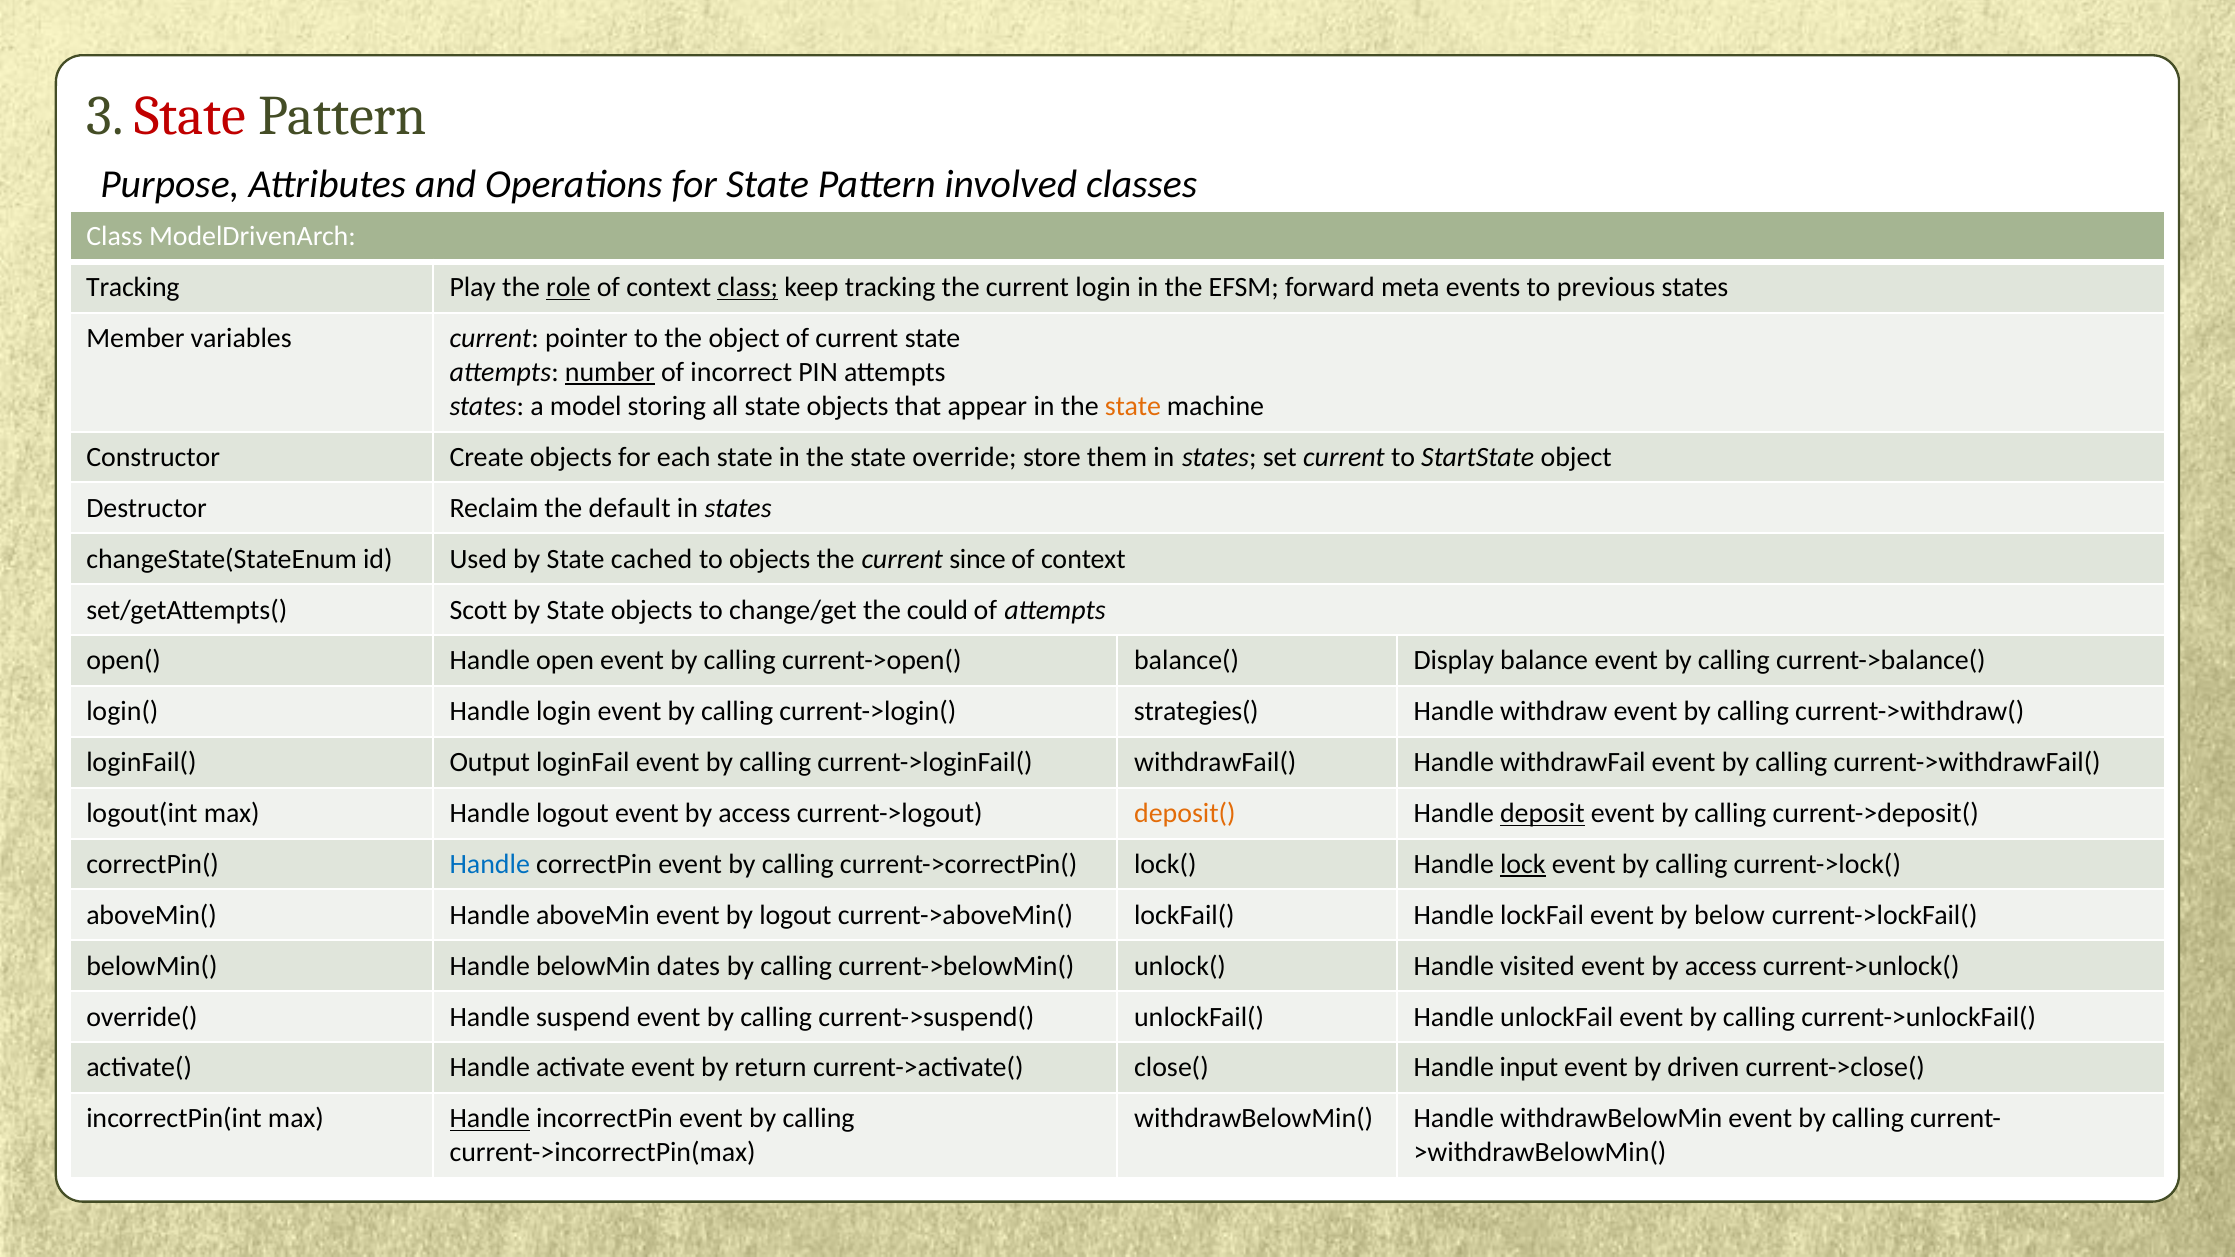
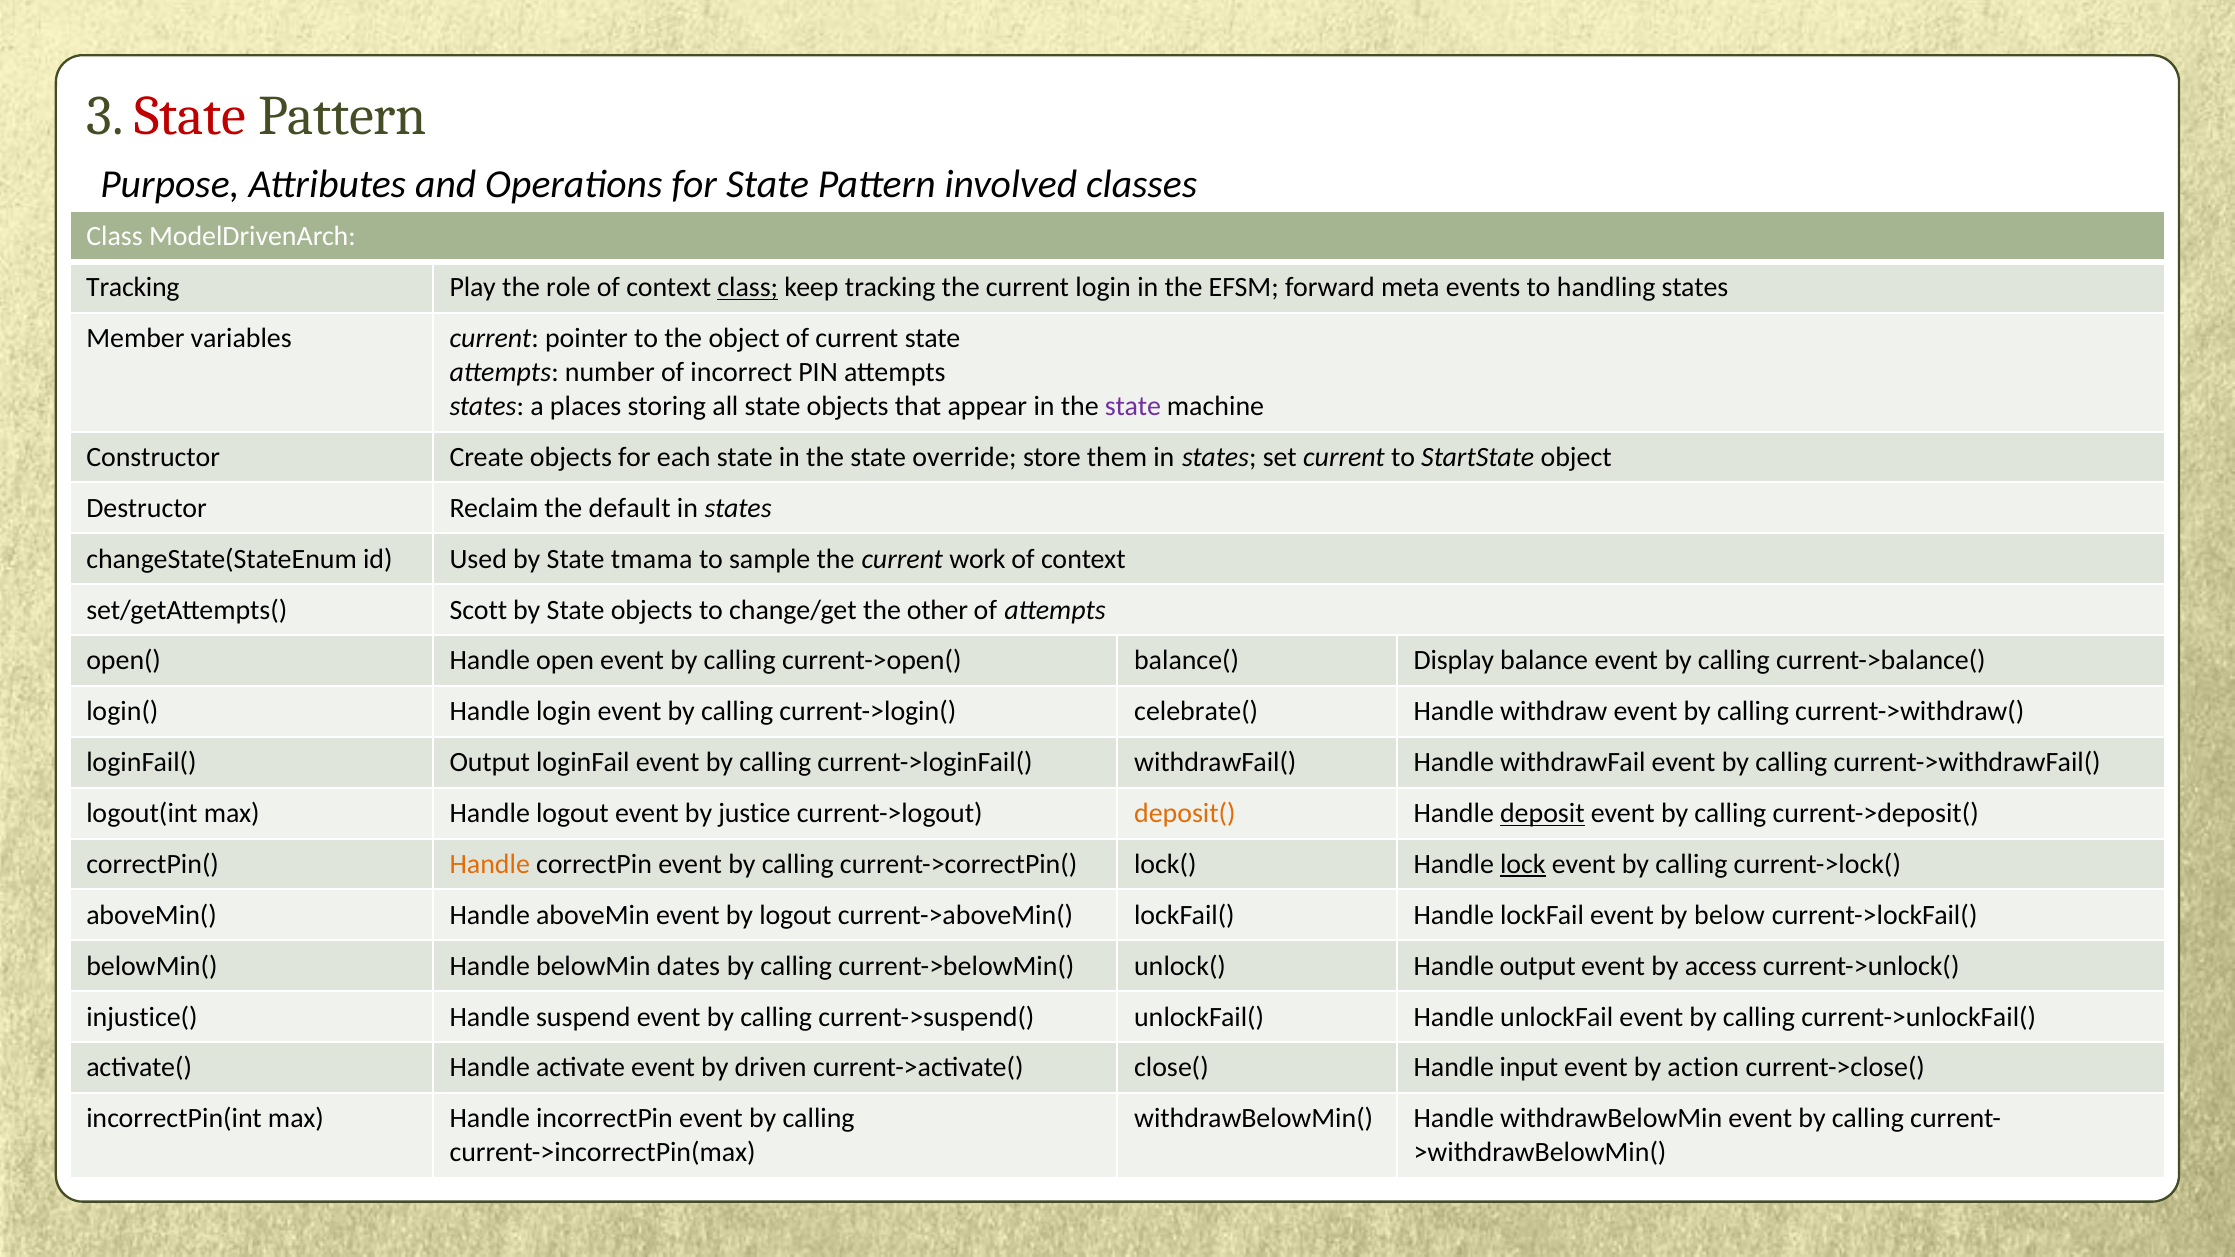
role underline: present -> none (568, 288)
previous: previous -> handling (1606, 288)
number underline: present -> none (610, 372)
model: model -> places (586, 407)
state colour: orange -> purple (1133, 407)
cached: cached -> tmama (652, 559)
to objects: objects -> sample (770, 559)
since: since -> work (978, 559)
could: could -> other (937, 610)
strategies(: strategies( -> celebrate( (1196, 712)
logout event by access: access -> justice (755, 814)
Handle colour: blue -> orange (490, 865)
Handle visited: visited -> output (1538, 966)
override(: override( -> injustice( (142, 1017)
return: return -> driven (771, 1068)
driven: driven -> action (1703, 1068)
Handle underline: present -> none (490, 1119)
